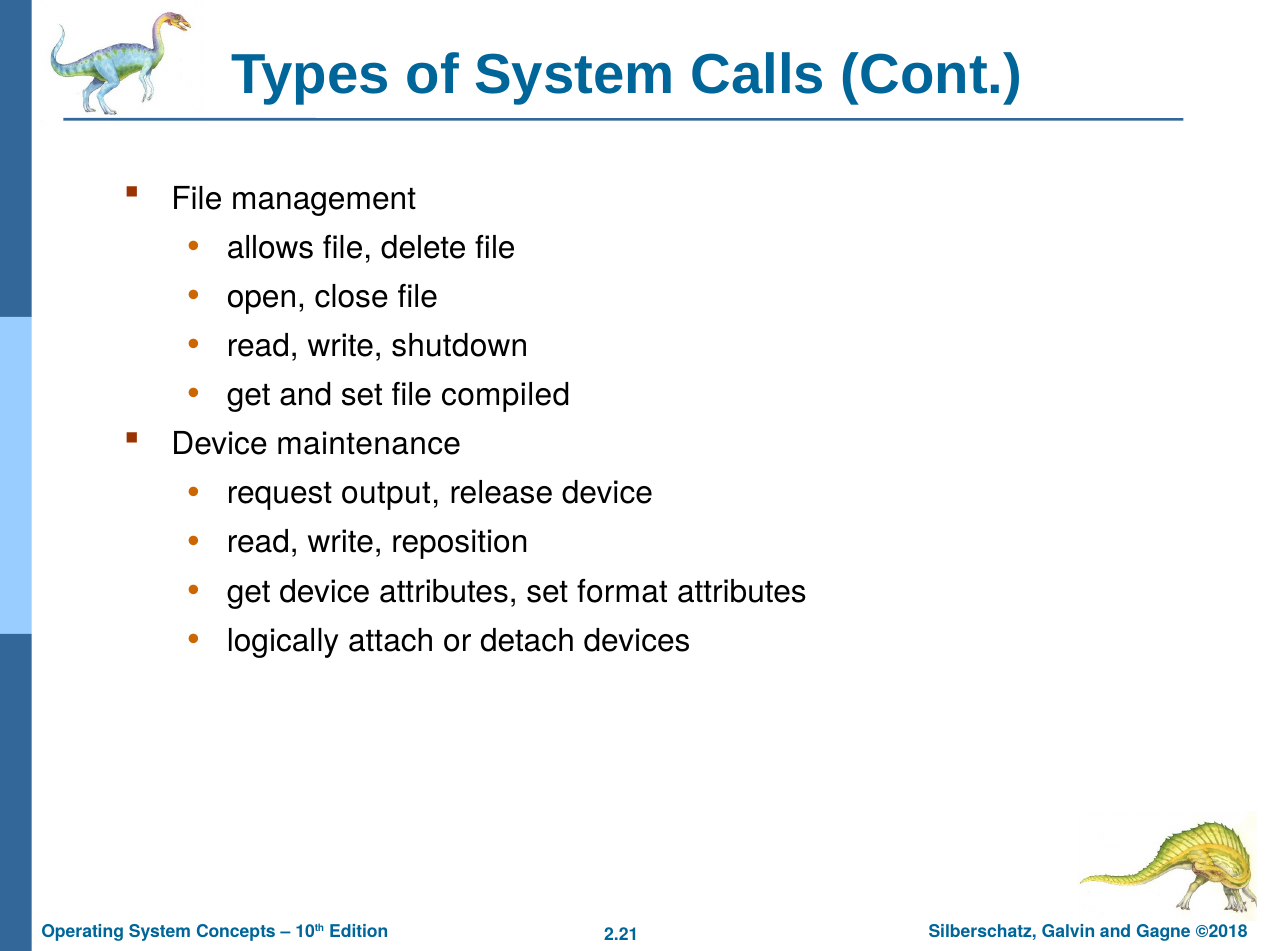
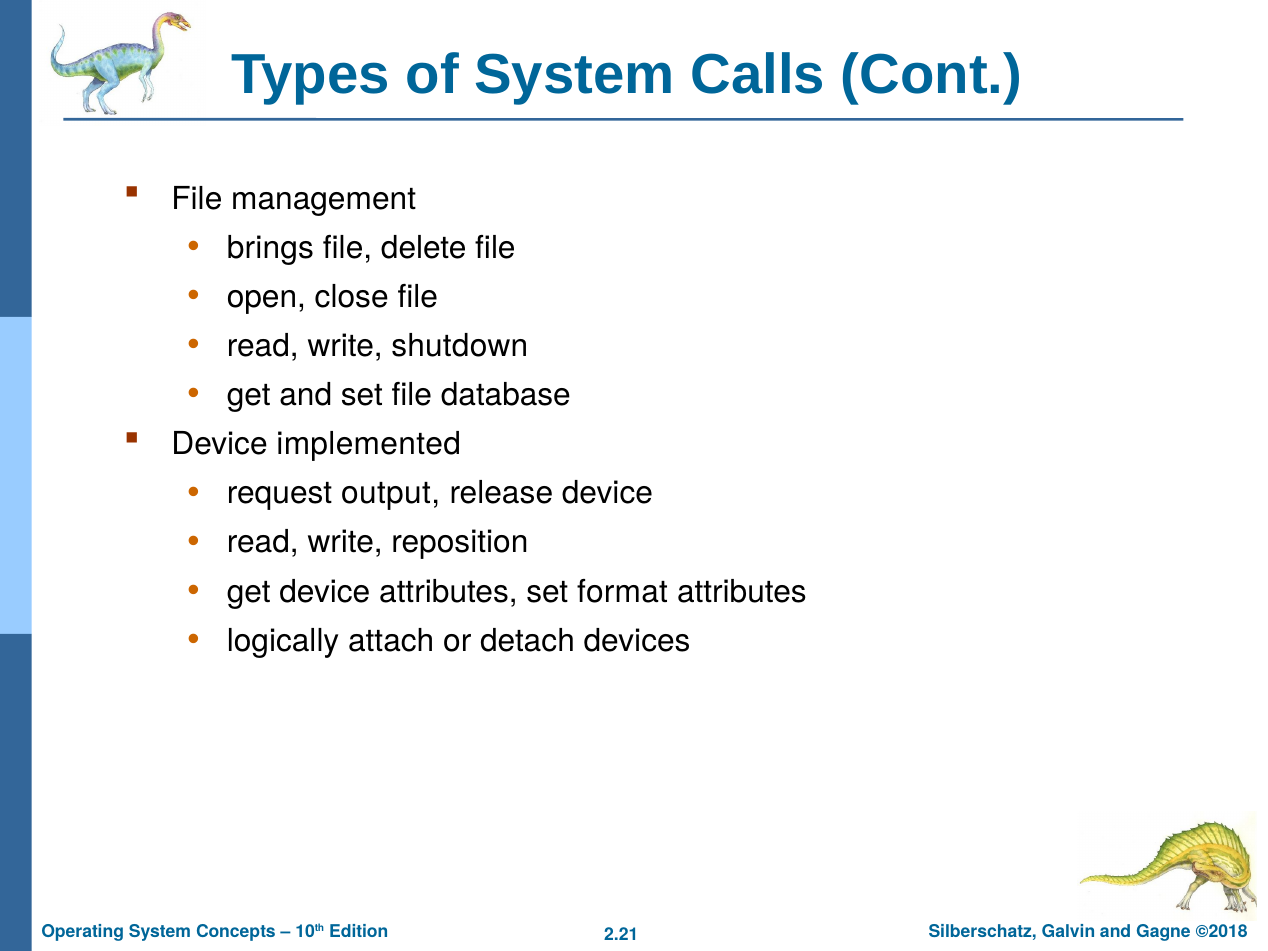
allows: allows -> brings (270, 248)
compiled: compiled -> database (506, 395)
maintenance: maintenance -> implemented (369, 444)
